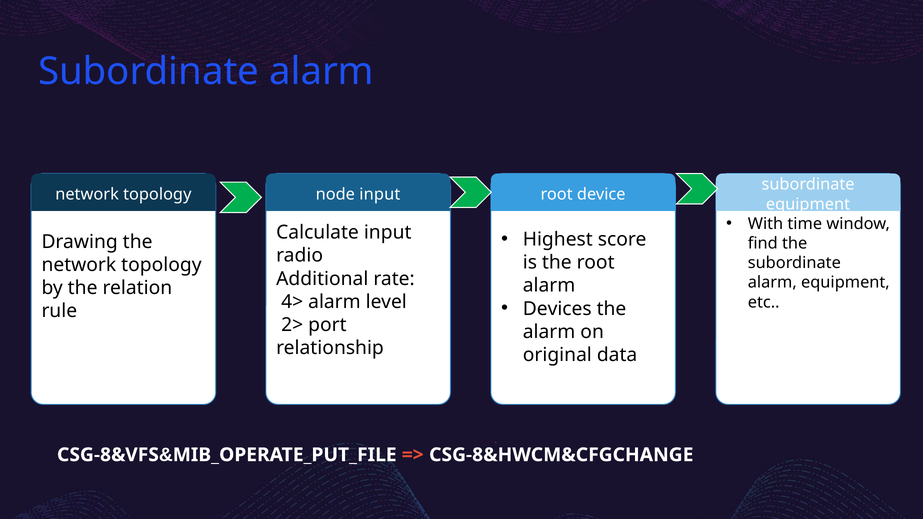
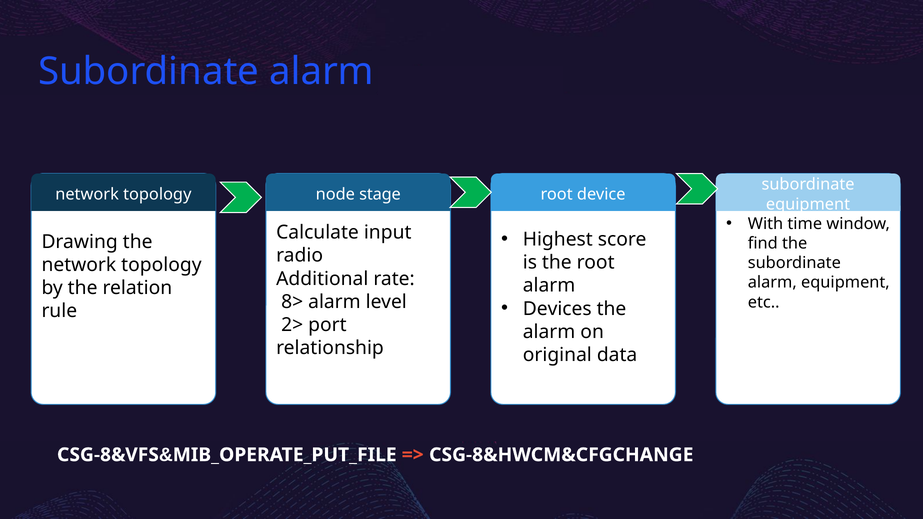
node input: input -> stage (380, 194)
4>: 4> -> 8> (292, 302)
